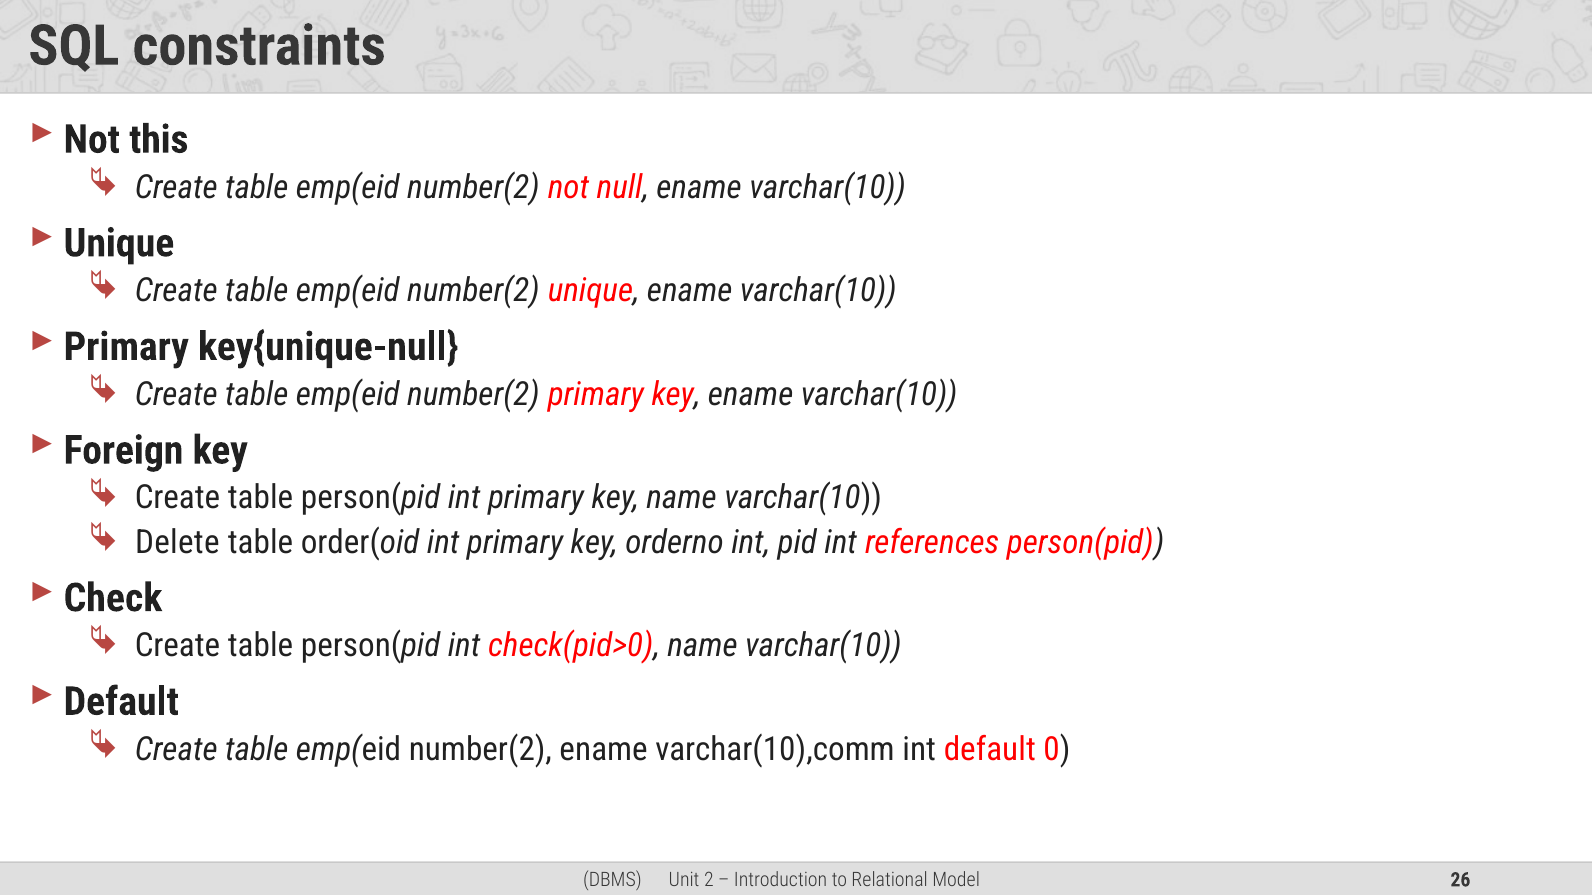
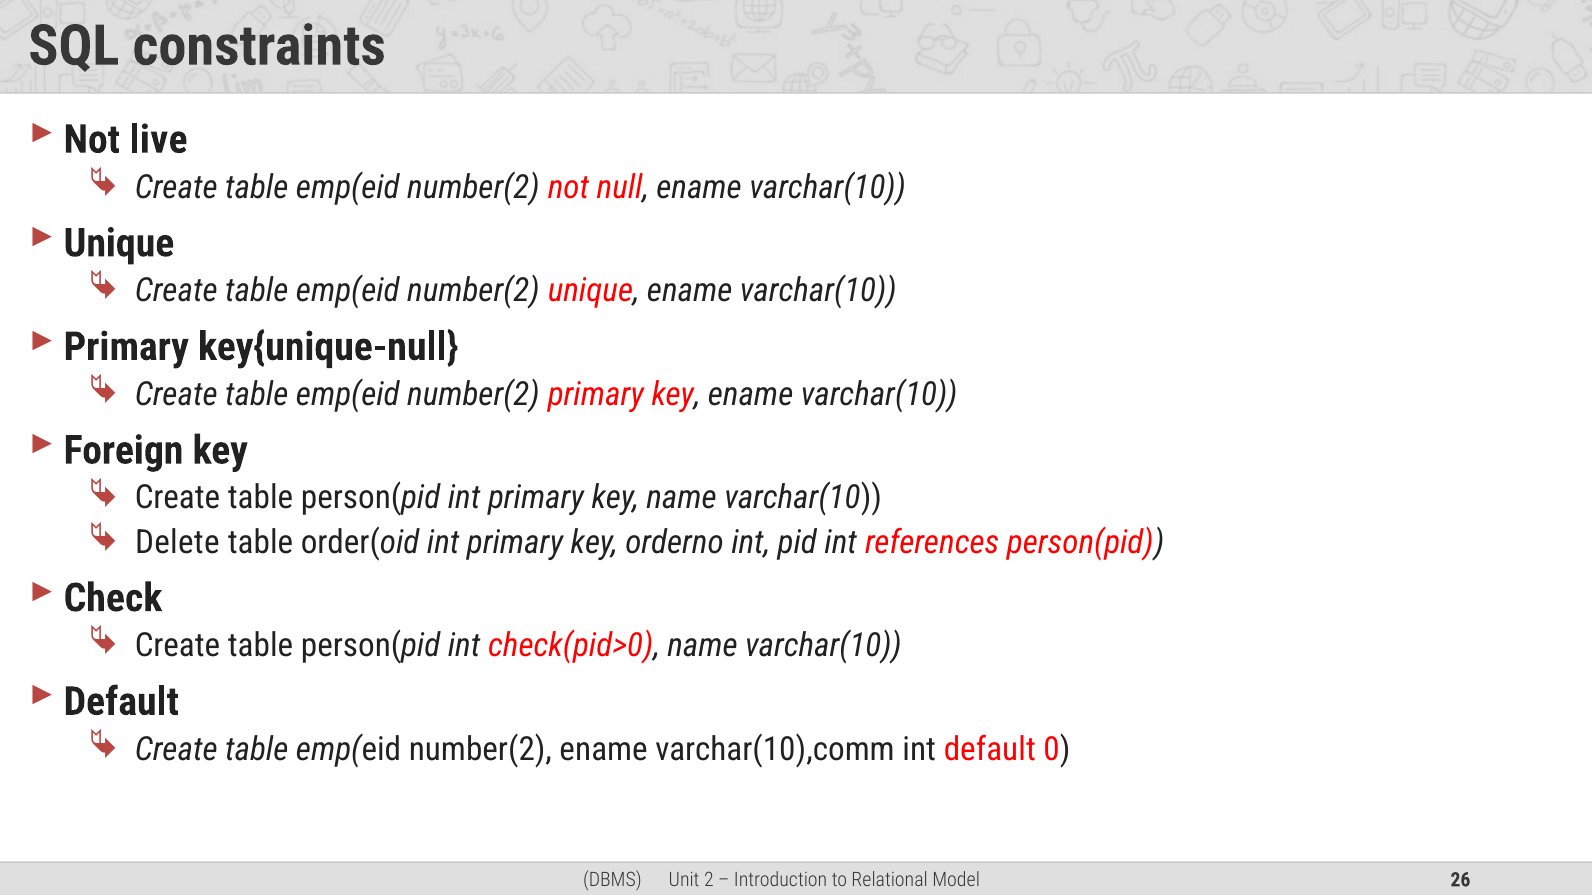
this: this -> live (159, 140)
